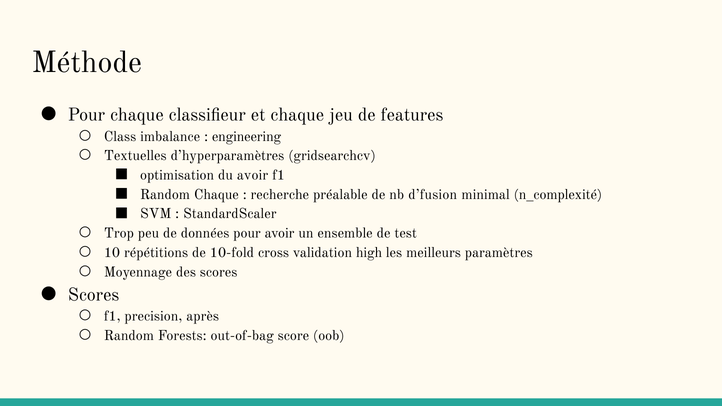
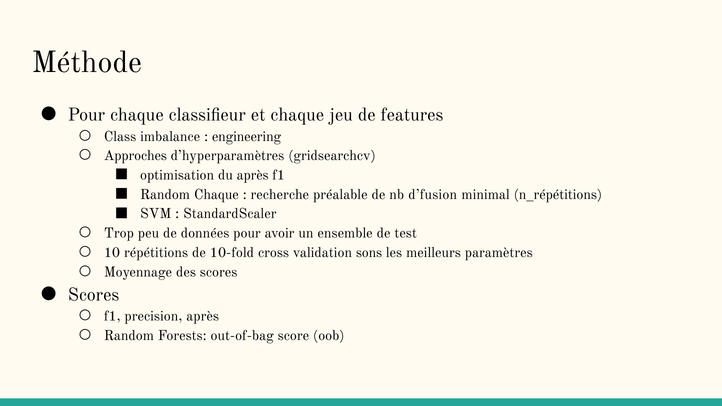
Textuelles: Textuelles -> Approches (135, 156)
du avoir: avoir -> après (253, 175)
n_complexité: n_complexité -> n_répétitions (558, 195)
high: high -> sons (369, 253)
